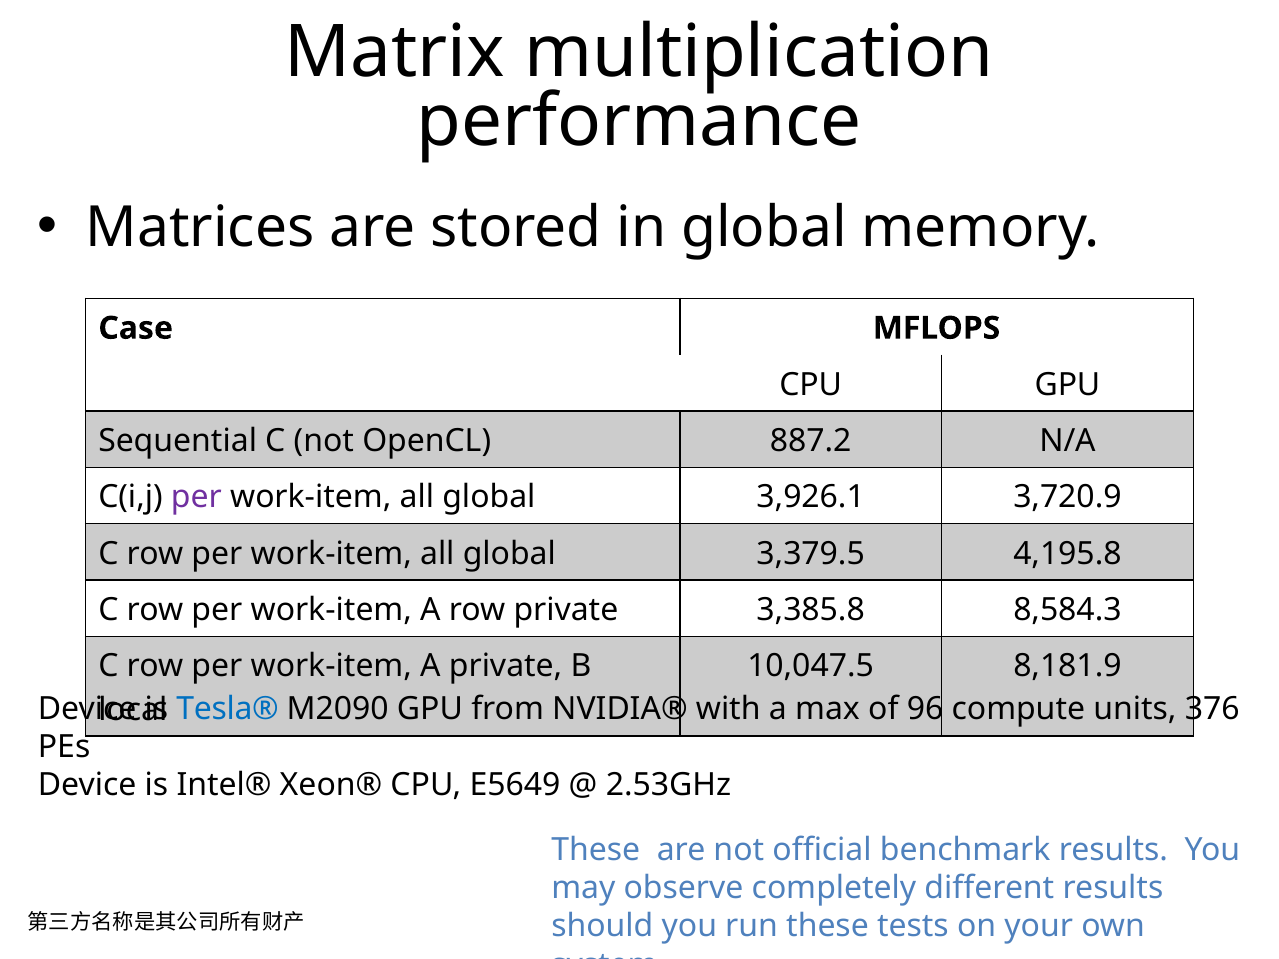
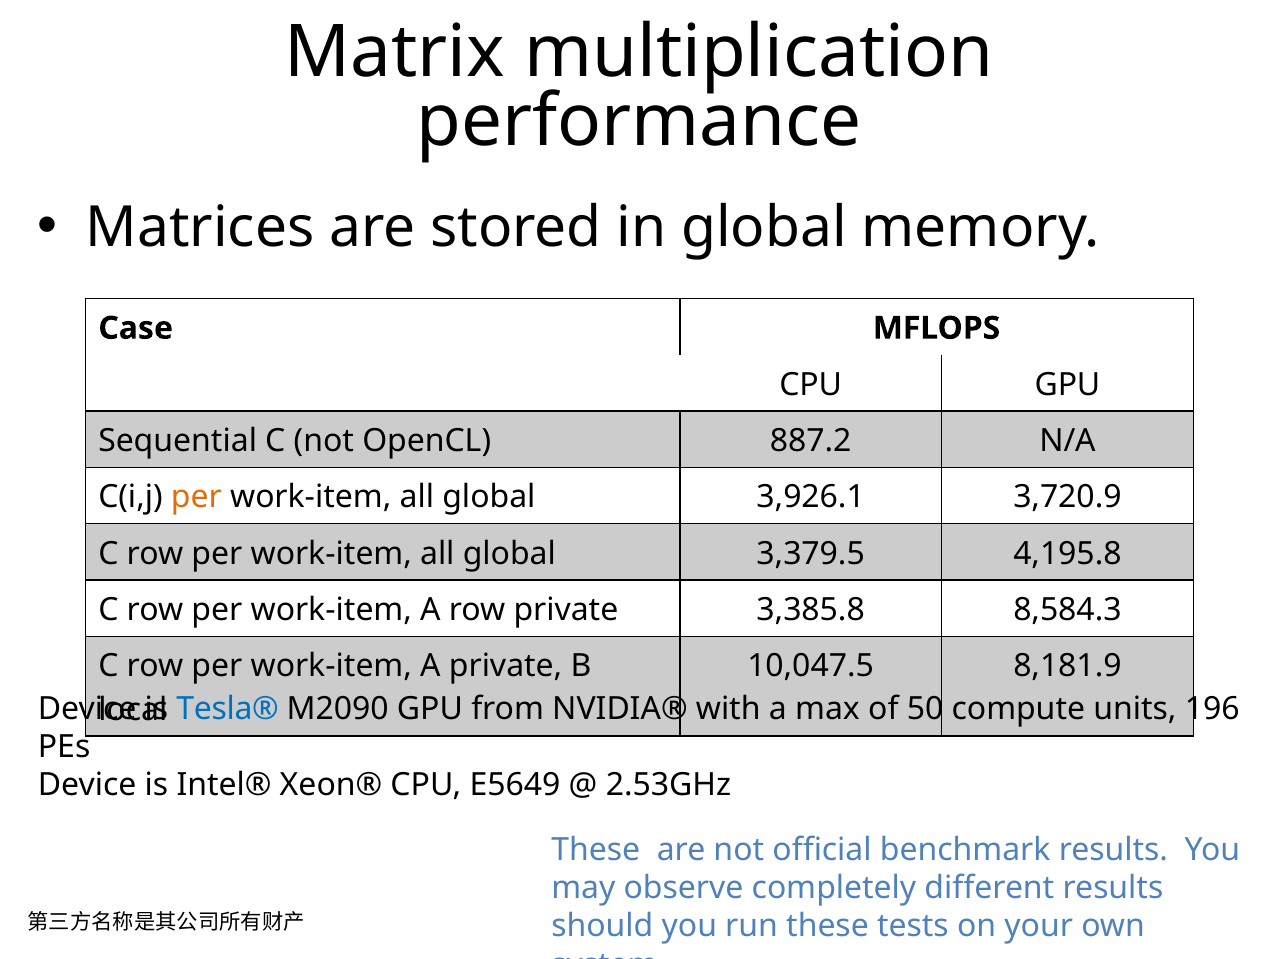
per colour: purple -> orange (196, 497)
96: 96 -> 50 (925, 709)
376: 376 -> 196 (1212, 709)
